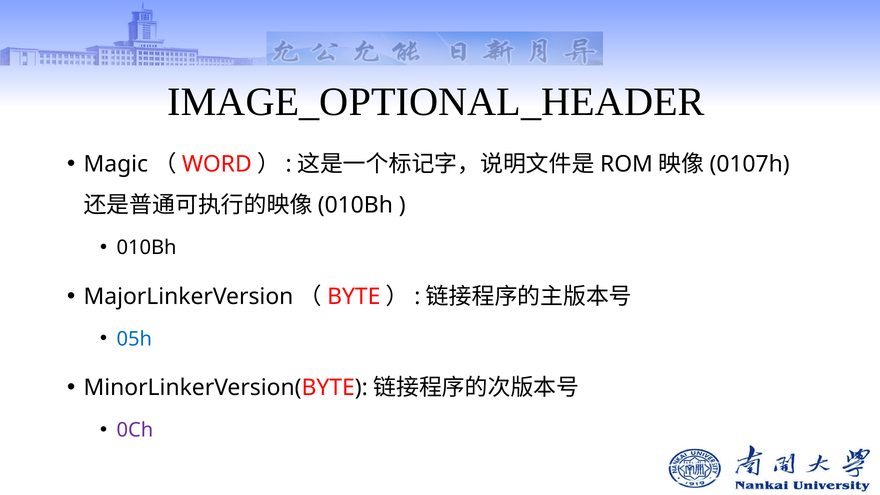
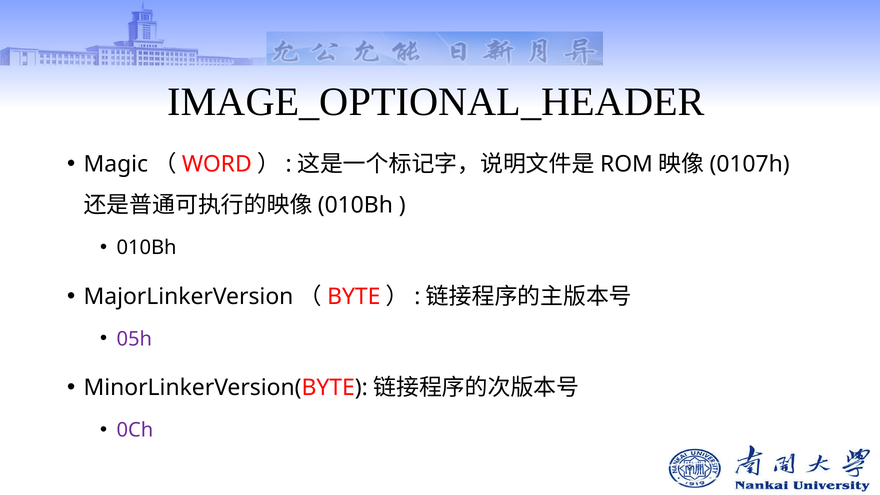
05h colour: blue -> purple (134, 339)
